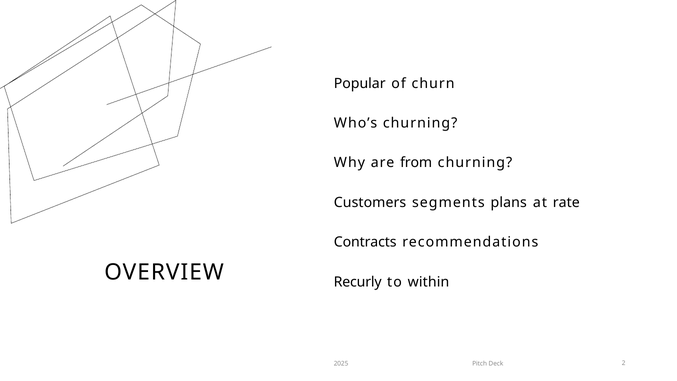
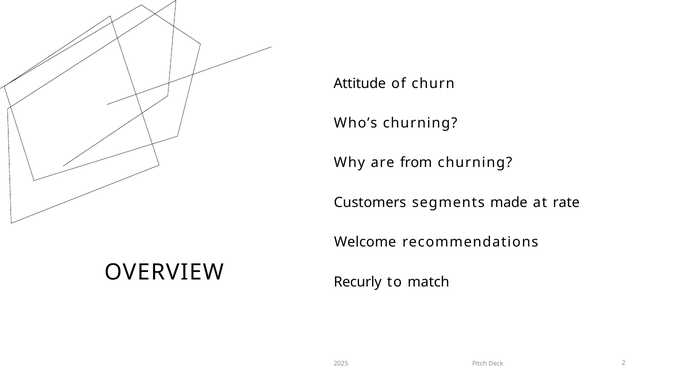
Popular: Popular -> Attitude (360, 84)
plans: plans -> made (509, 202)
Contracts: Contracts -> Welcome (365, 242)
within: within -> match (429, 282)
